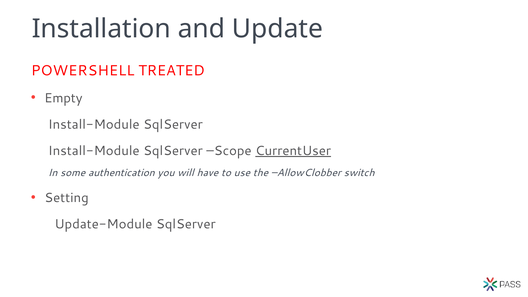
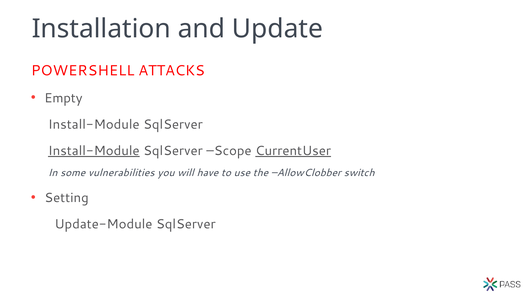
TREATED: TREATED -> ATTACKS (172, 71)
Install-Module underline: none -> present (94, 151)
authentication: authentication -> vulnerabilities (121, 173)
